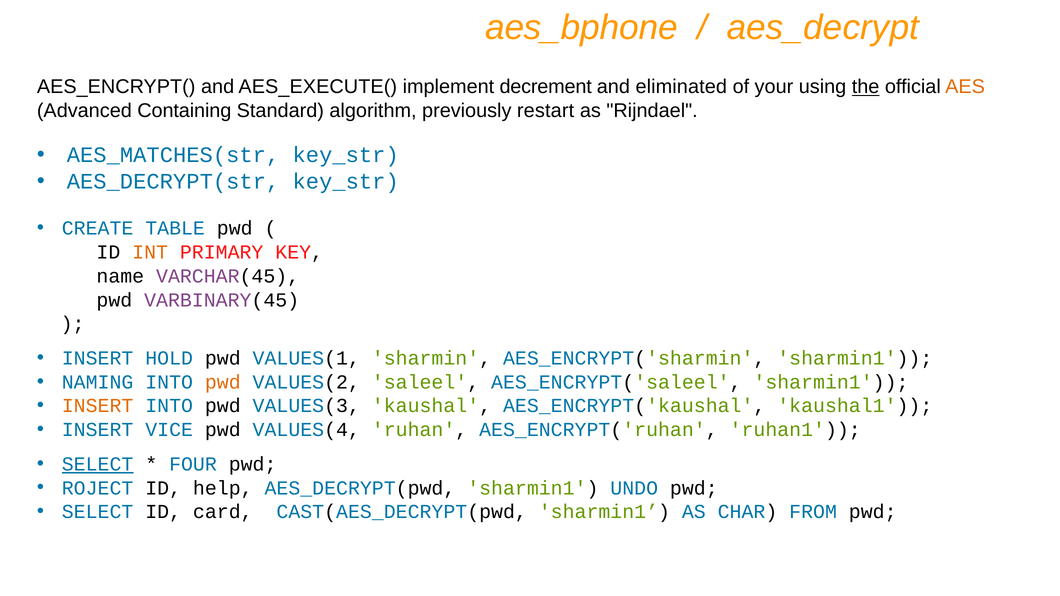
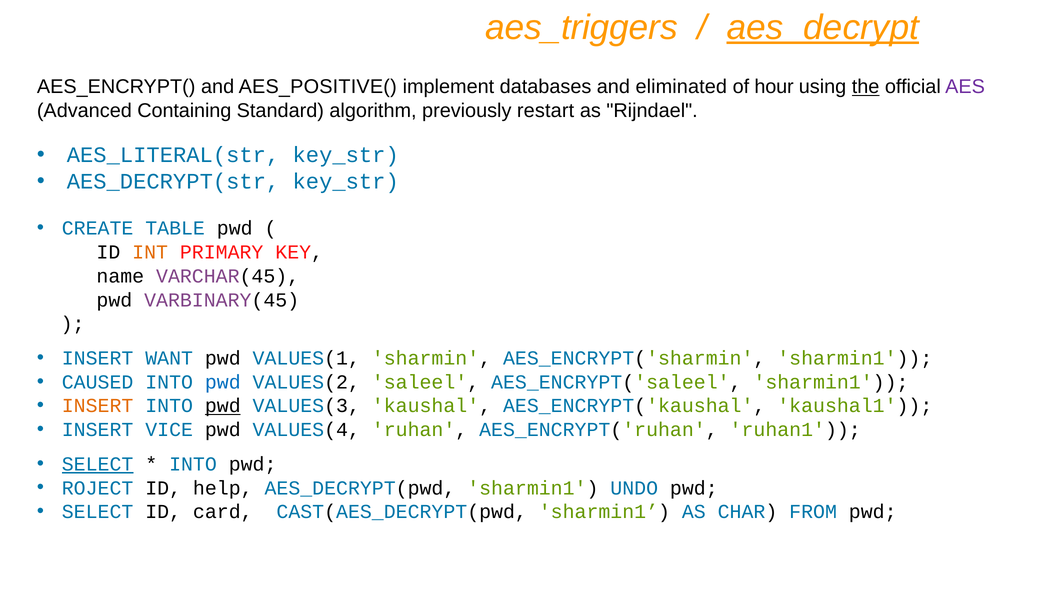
aes_bphone: aes_bphone -> aes_triggers (581, 28)
aes_decrypt underline: none -> present (823, 28)
AES_EXECUTE(: AES_EXECUTE( -> AES_POSITIVE( (318, 87)
decrement: decrement -> databases (546, 87)
your: your -> hour (774, 87)
AES colour: orange -> purple (965, 87)
AES_MATCHES(str: AES_MATCHES(str -> AES_LITERAL(str (173, 155)
HOLD: HOLD -> WANT (169, 358)
NAMING: NAMING -> CAUSED (98, 382)
pwd colour: orange -> blue (223, 382)
pwd underline: none -> present (223, 406)
FOUR: FOUR -> INTO (193, 464)
